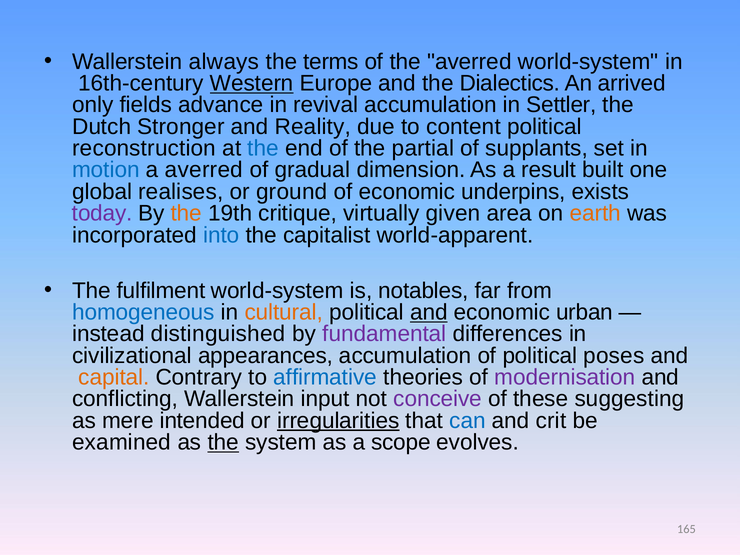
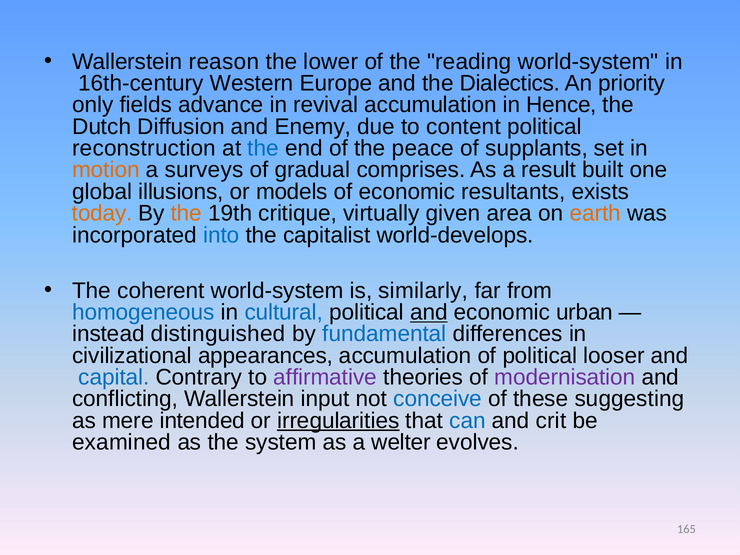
always: always -> reason (224, 62)
terms: terms -> lower (331, 62)
the averred: averred -> reading (469, 62)
Western underline: present -> none (252, 83)
arrived: arrived -> priority (632, 83)
Settler: Settler -> Hence (561, 105)
Stronger: Stronger -> Diffusion (181, 127)
Reality: Reality -> Enemy (313, 127)
partial: partial -> peace (423, 148)
motion colour: blue -> orange (106, 170)
a averred: averred -> surveys (204, 170)
dimension: dimension -> comprises (411, 170)
realises: realises -> illusions (181, 192)
ground: ground -> models (292, 192)
underpins: underpins -> resultants (513, 192)
today colour: purple -> orange (102, 213)
world-apparent: world-apparent -> world-develops (455, 235)
fulfilment: fulfilment -> coherent (161, 291)
notables: notables -> similarly (423, 291)
cultural colour: orange -> blue (284, 312)
fundamental colour: purple -> blue (384, 334)
poses: poses -> looser (614, 356)
capital colour: orange -> blue (114, 377)
affirmative colour: blue -> purple (325, 377)
conceive colour: purple -> blue (438, 399)
the underline: present -> none (223, 442)
scope: scope -> welter (401, 442)
